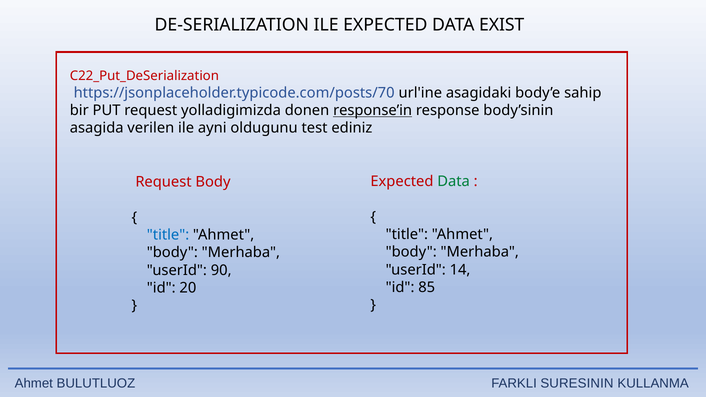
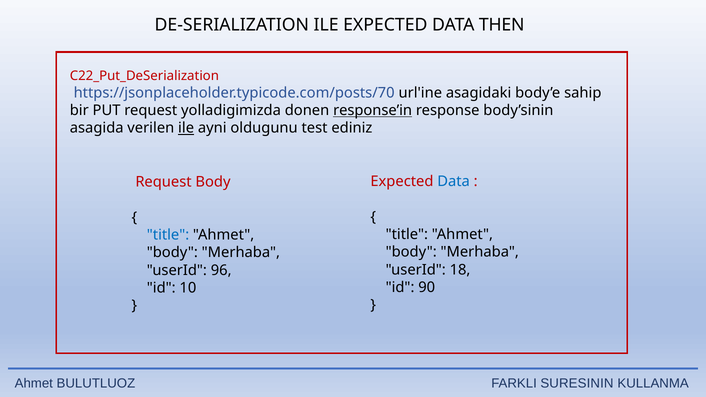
EXIST: EXIST -> THEN (502, 25)
ile underline: none -> present (186, 128)
Data colour: green -> blue (454, 182)
14: 14 -> 18 (460, 270)
90: 90 -> 96 (221, 270)
85: 85 -> 90 (427, 287)
20: 20 -> 10 (188, 288)
